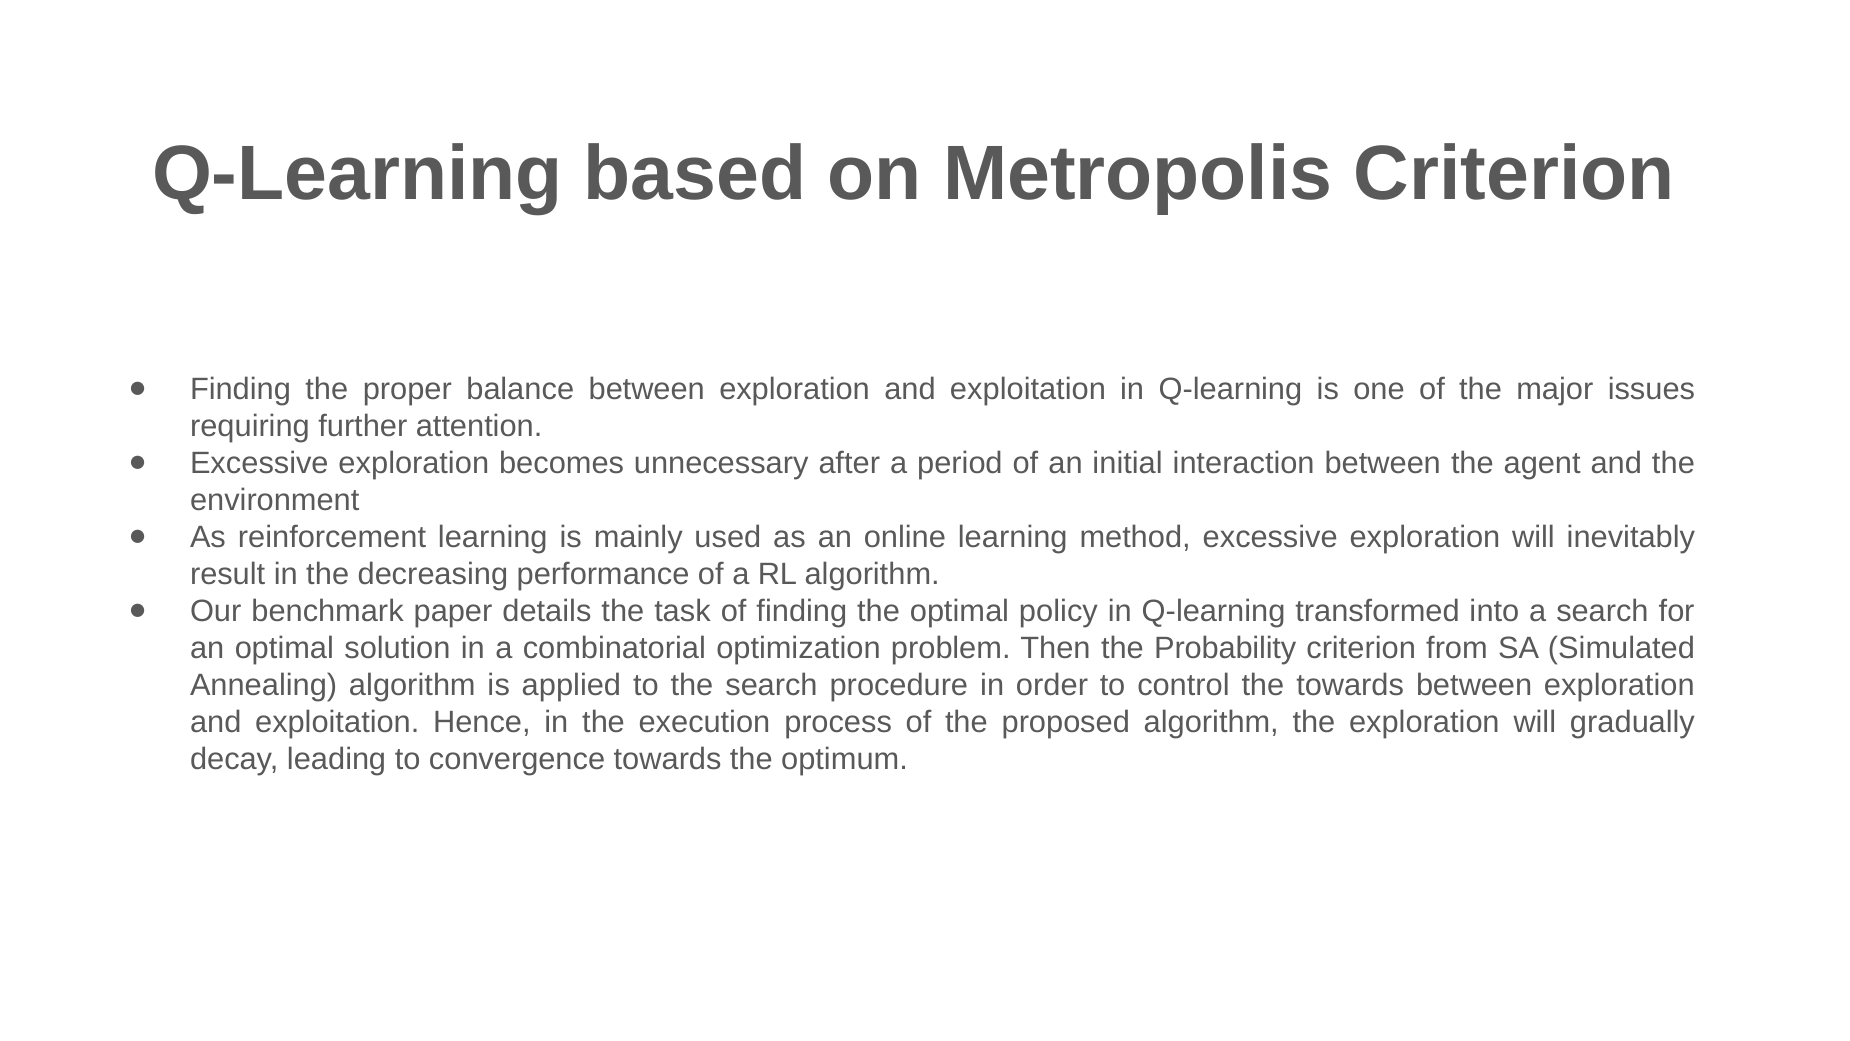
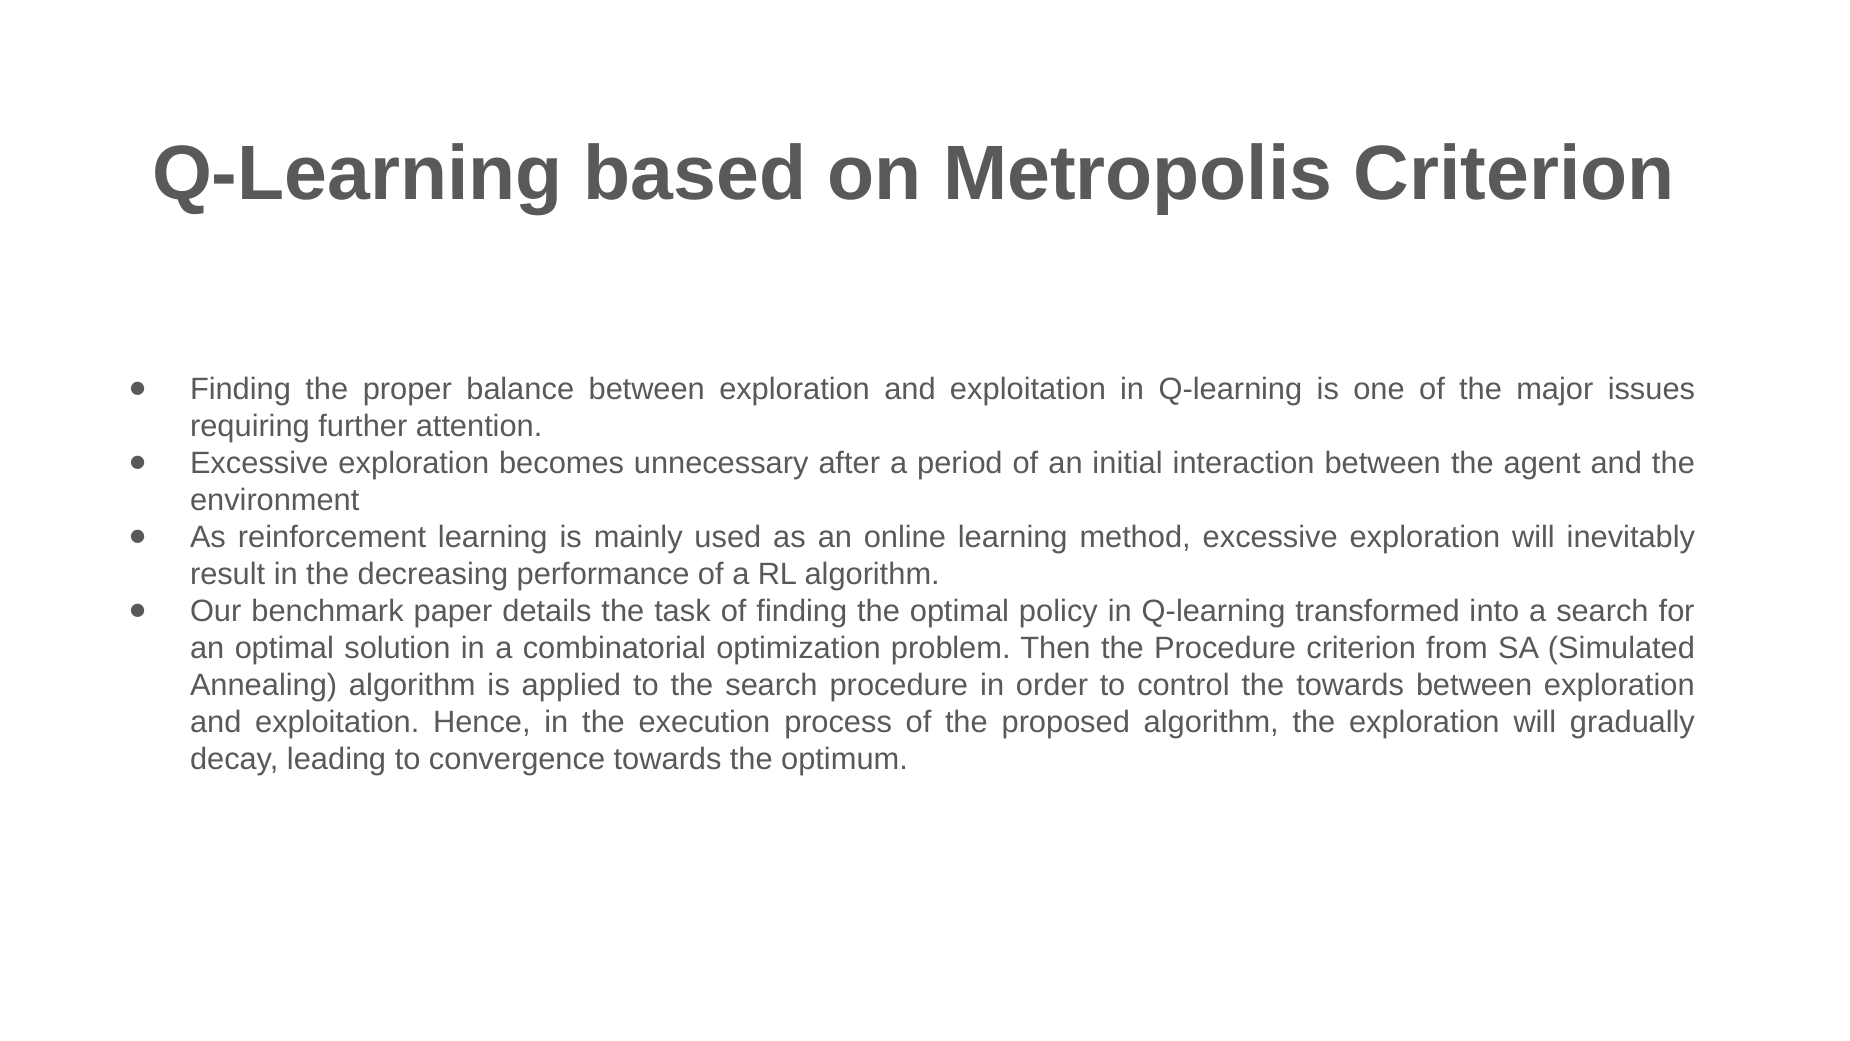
the Probability: Probability -> Procedure (1225, 648)
